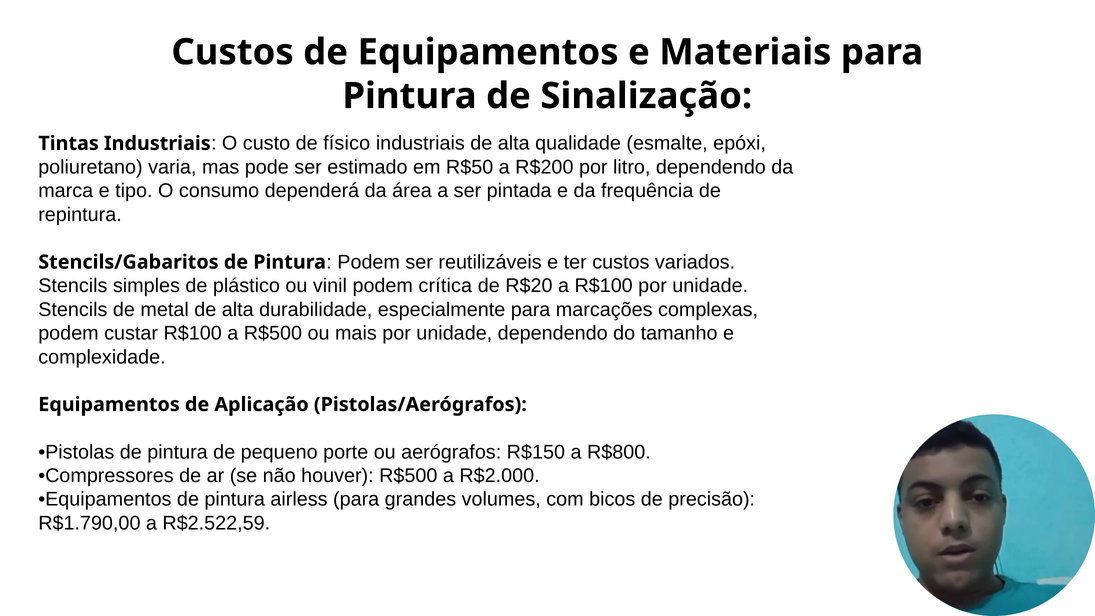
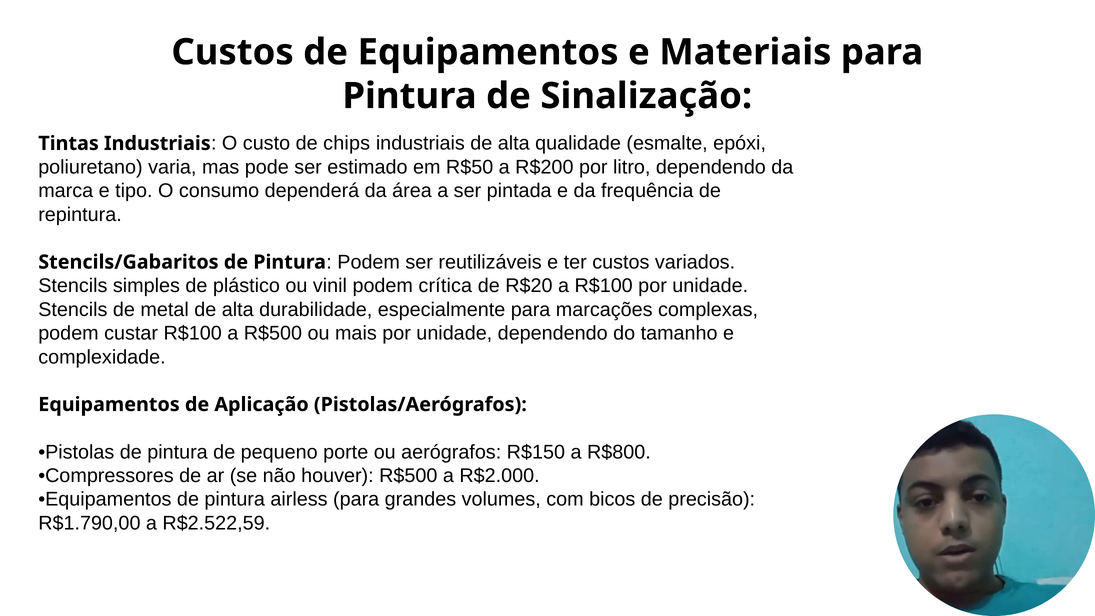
físico: físico -> chips (347, 143)
